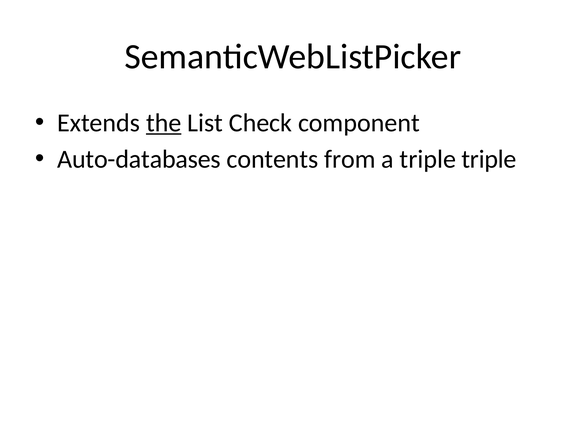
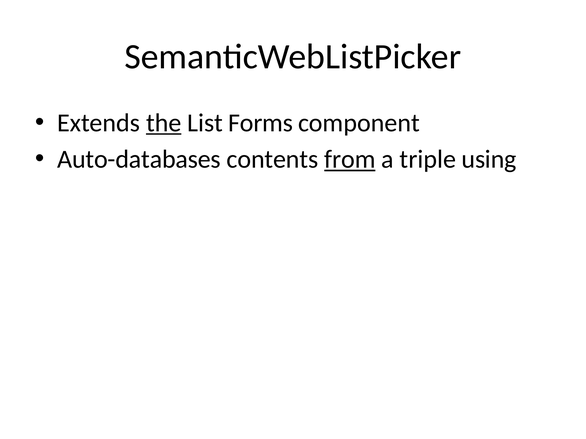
Check: Check -> Forms (261, 123)
from underline: none -> present (350, 159)
triple triple: triple -> using (489, 159)
